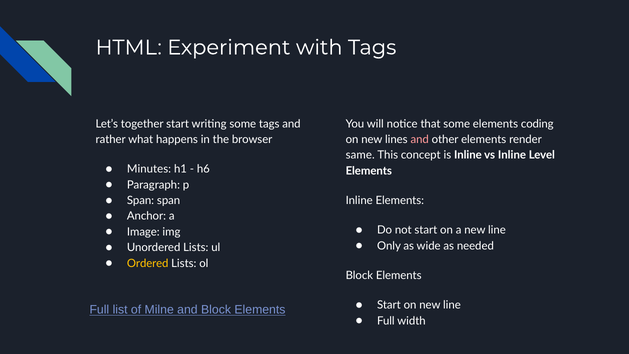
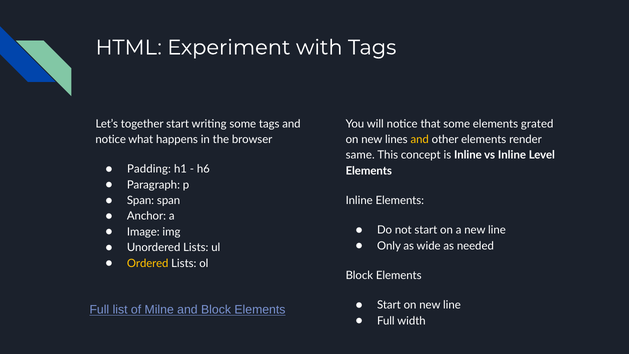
coding: coding -> grated (537, 124)
rather: rather -> notice (111, 139)
and colour: pink -> yellow (420, 139)
Minutes: Minutes -> Padding (149, 169)
